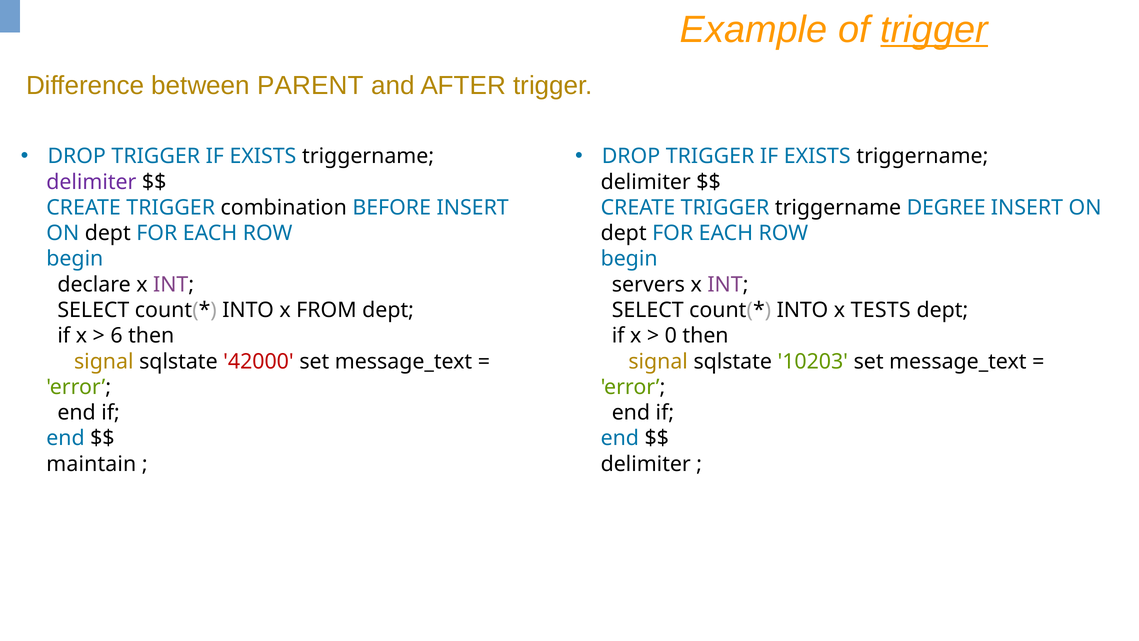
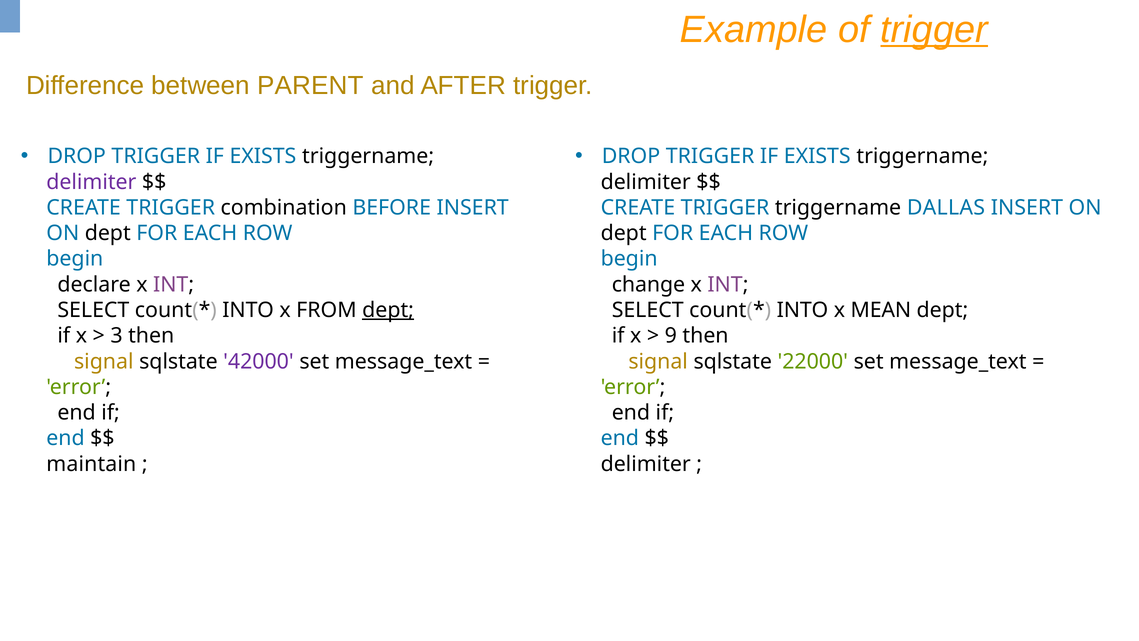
DEGREE: DEGREE -> DALLAS (946, 208)
servers: servers -> change (648, 284)
dept underline: none -> present (388, 310)
TESTS: TESTS -> MEAN (881, 310)
6: 6 -> 3 (116, 336)
0: 0 -> 9 (671, 336)
42000 colour: red -> purple (258, 361)
10203: 10203 -> 22000 (813, 361)
